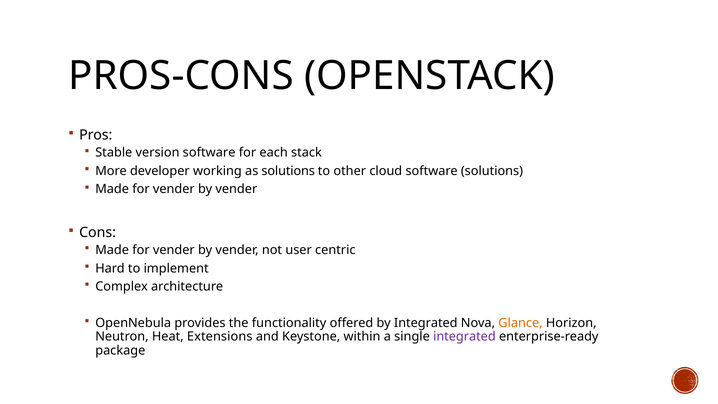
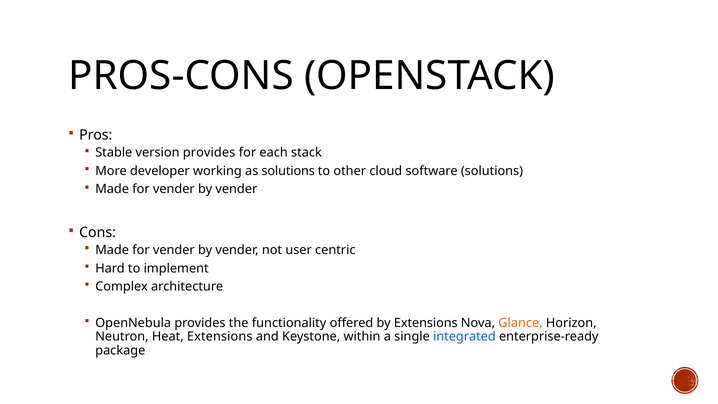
version software: software -> provides (209, 153)
by Integrated: Integrated -> Extensions (426, 323)
integrated colour: purple -> blue (464, 337)
